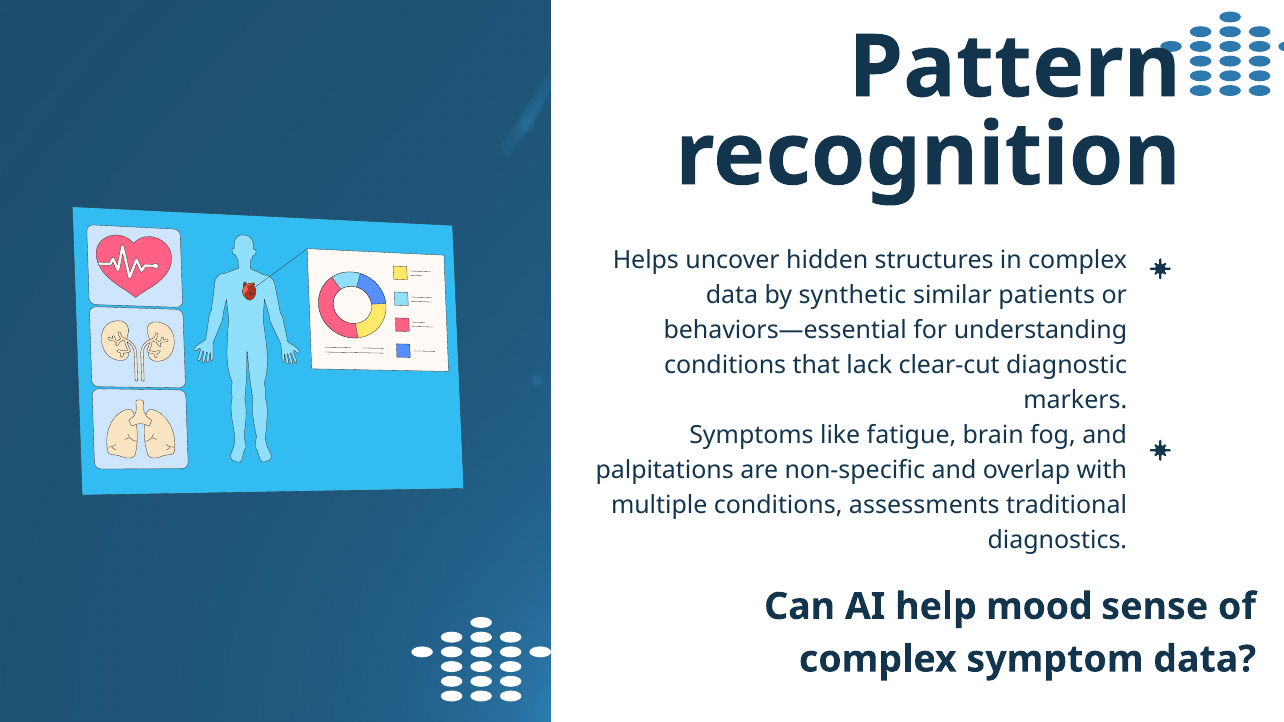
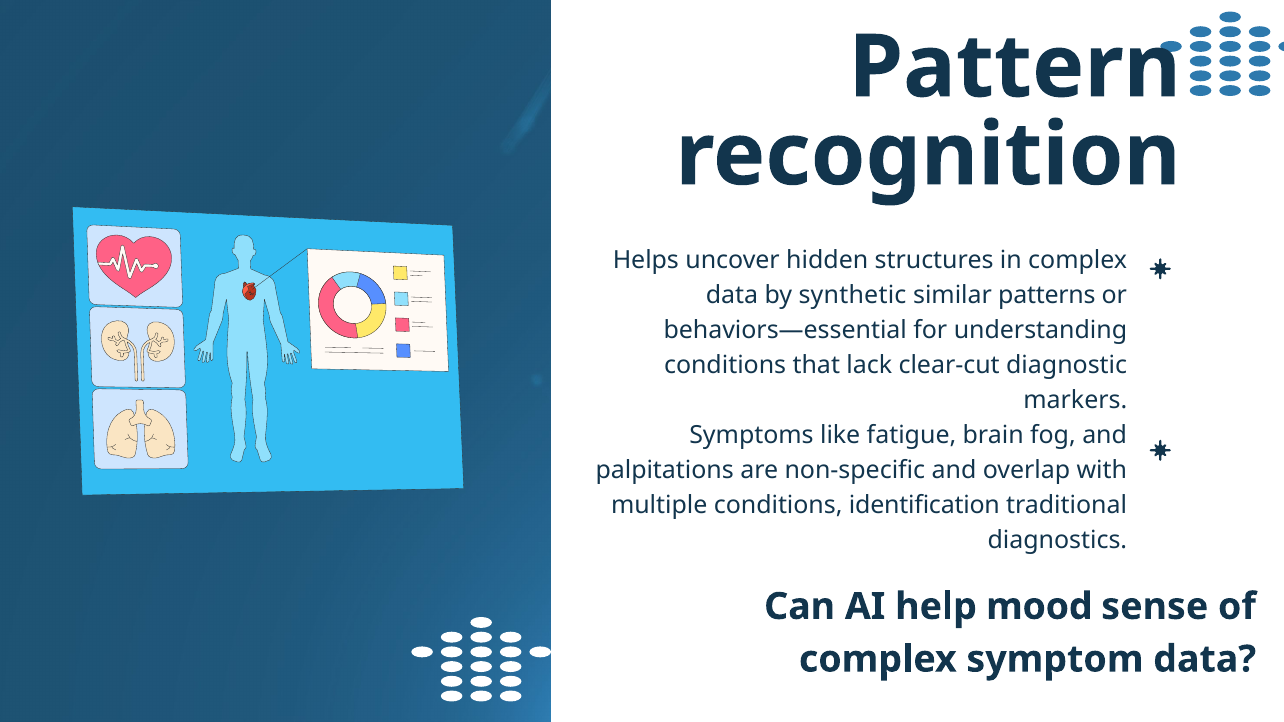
patients: patients -> patterns (1047, 295)
assessments: assessments -> identification (924, 506)
